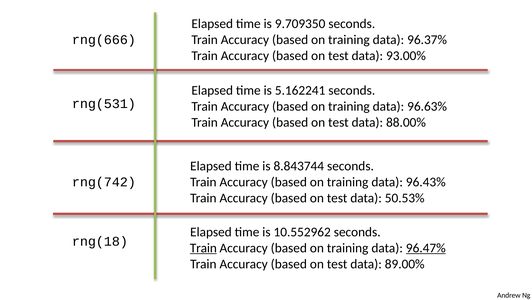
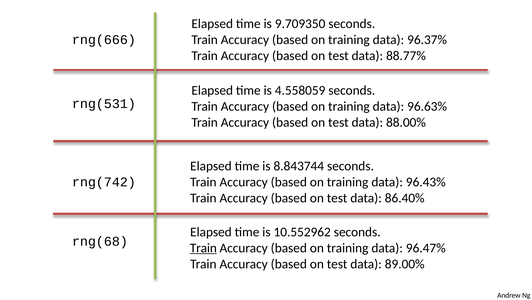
93.00%: 93.00% -> 88.77% (406, 56)
5.162241: 5.162241 -> 4.558059 (300, 90)
50.53%: 50.53% -> 86.40% (405, 197)
rng(18: rng(18 -> rng(68 (100, 241)
96.47% underline: present -> none (426, 247)
